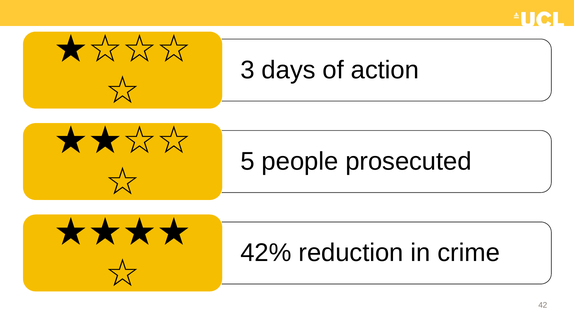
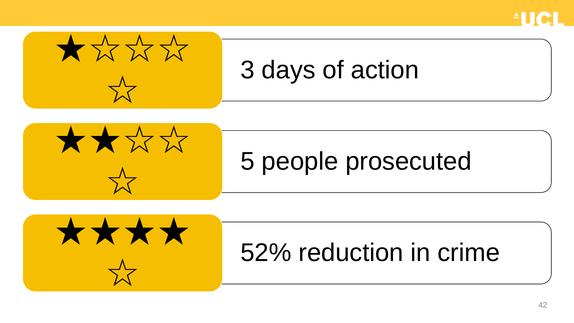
42%: 42% -> 52% (266, 253)
